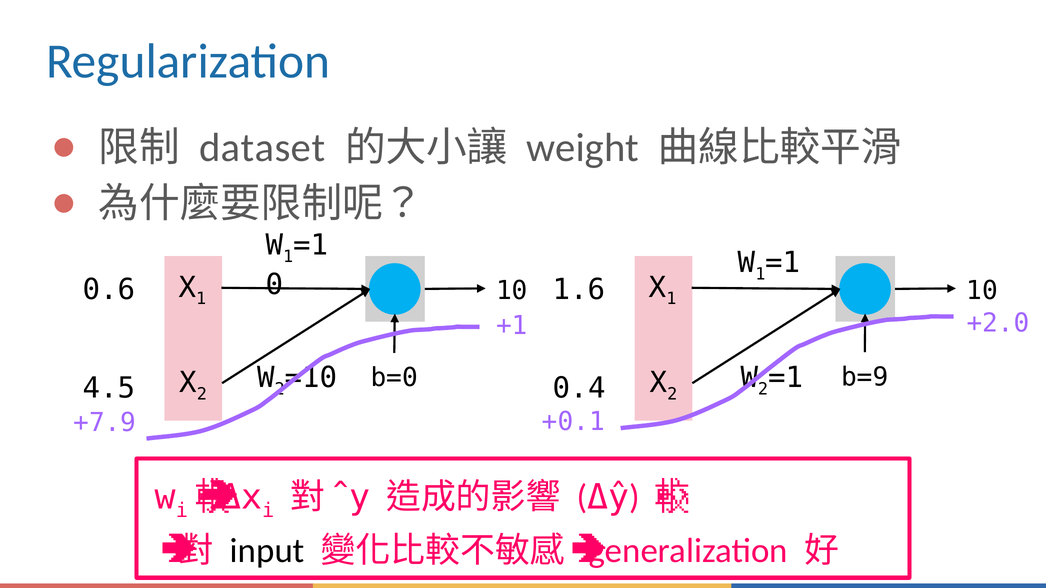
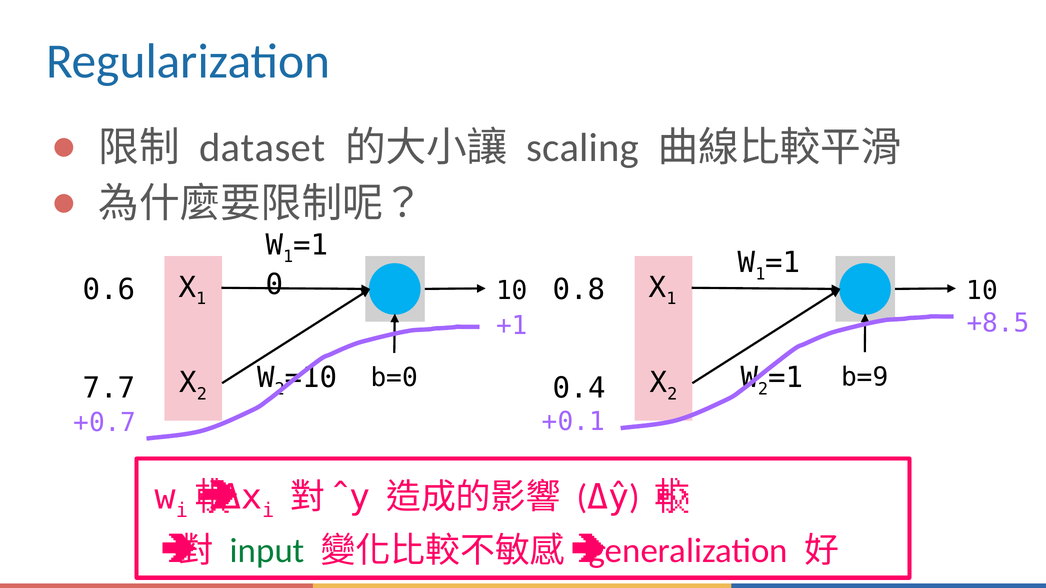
weight: weight -> scaling (583, 148)
1.6: 1.6 -> 0.8 (579, 290)
+2.0: +2.0 -> +8.5 (998, 323)
4.5: 4.5 -> 7.7 (109, 389)
+7.9: +7.9 -> +0.7 (105, 423)
input colour: black -> green (267, 551)
